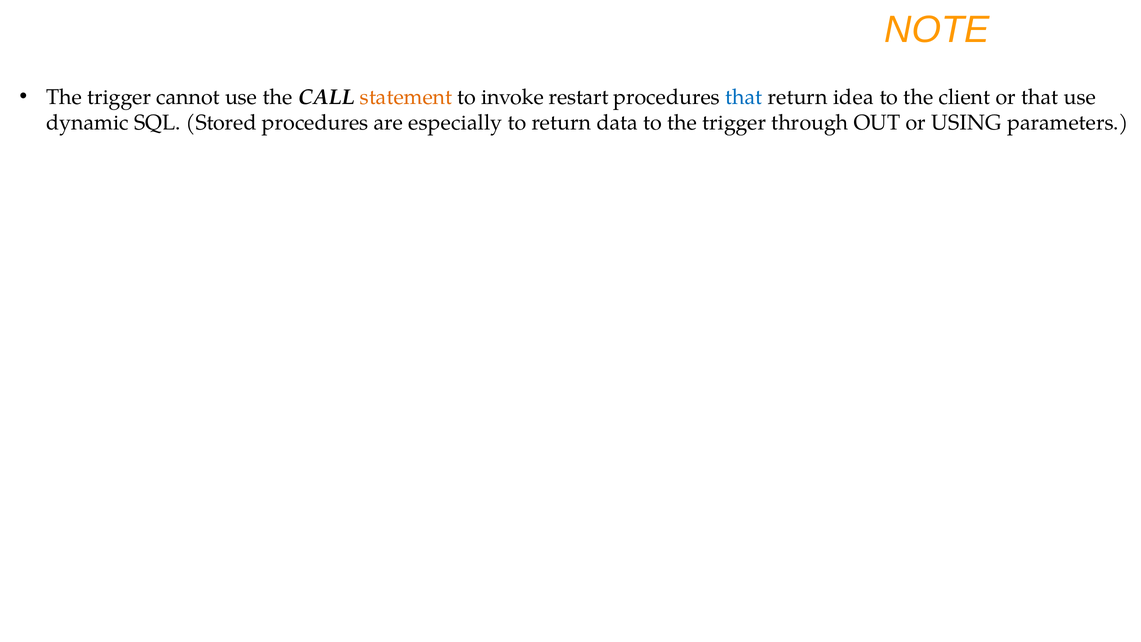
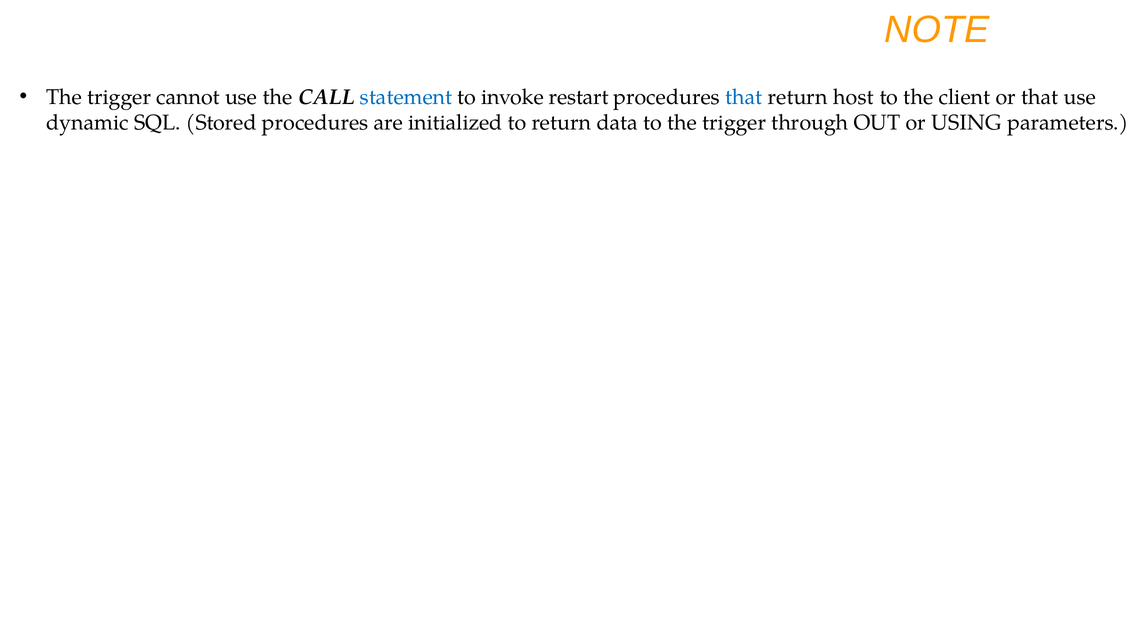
statement colour: orange -> blue (406, 97)
idea: idea -> host (854, 97)
especially: especially -> initialized (455, 123)
